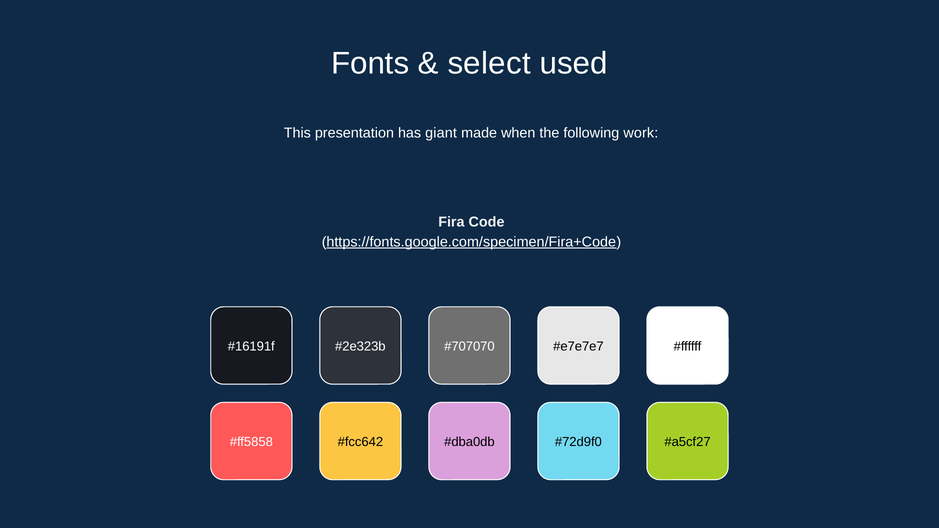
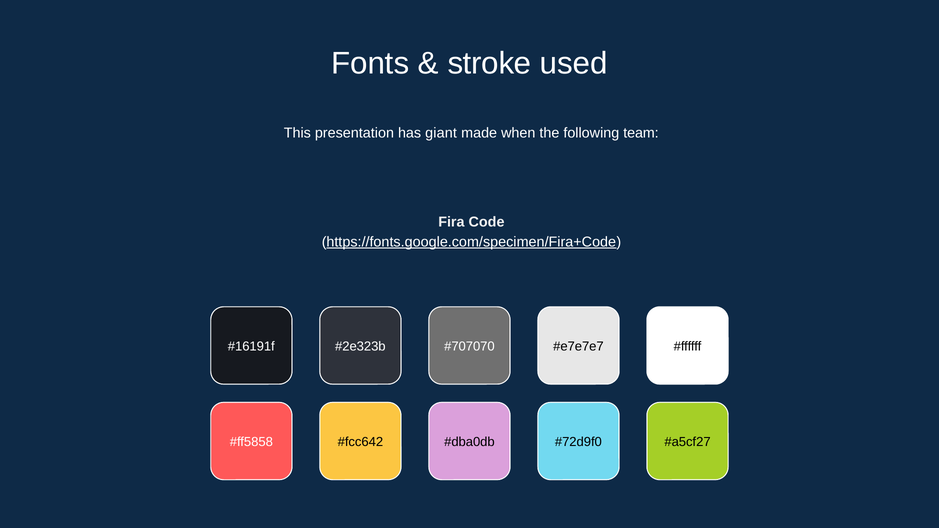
select: select -> stroke (489, 64)
work: work -> team (641, 133)
